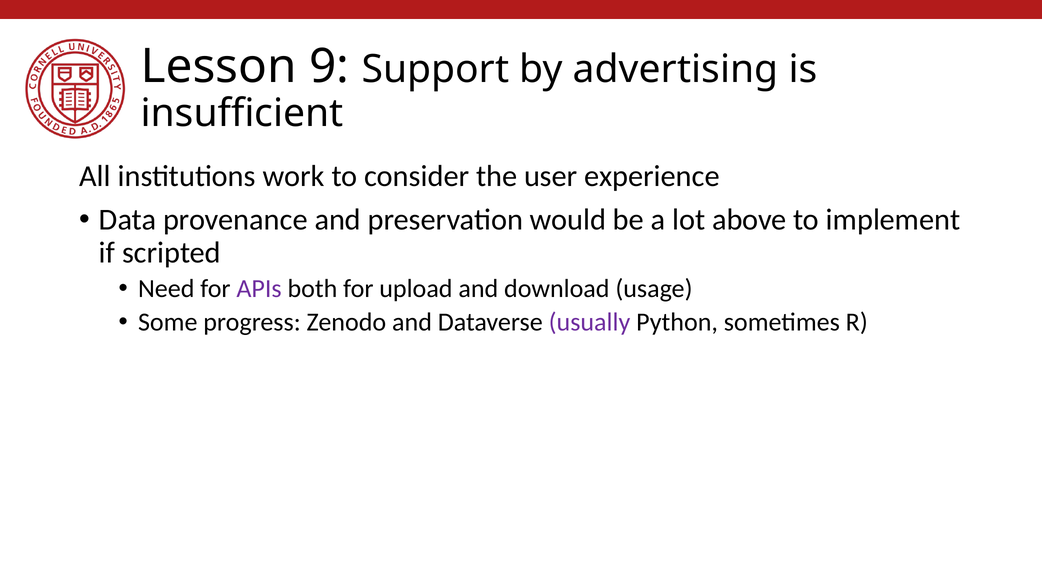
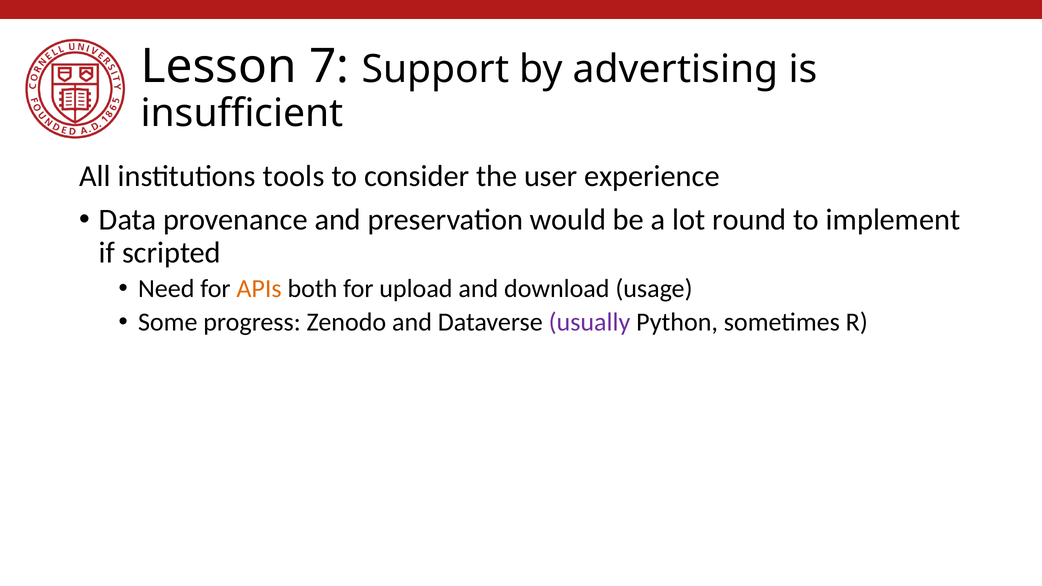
9: 9 -> 7 (329, 66)
work: work -> tools (294, 176)
above: above -> round (749, 220)
APIs colour: purple -> orange (259, 289)
